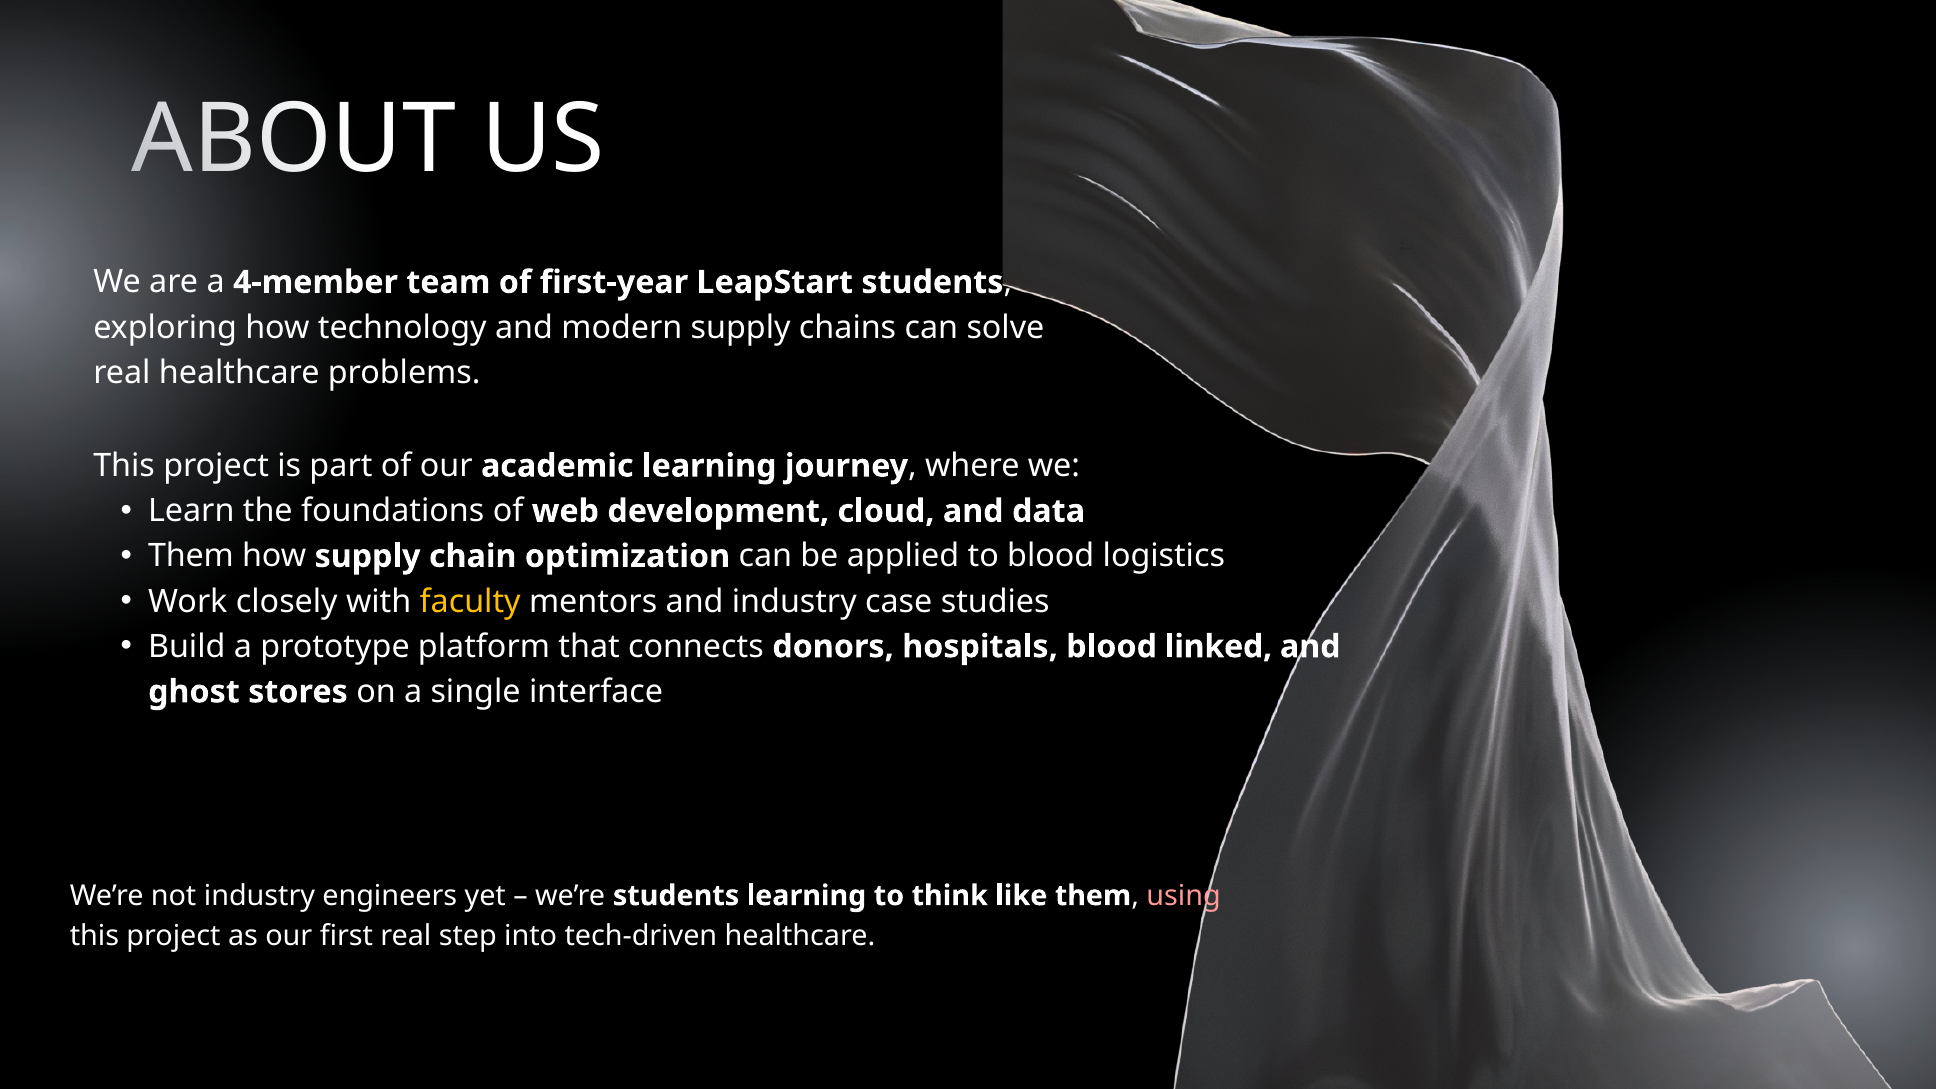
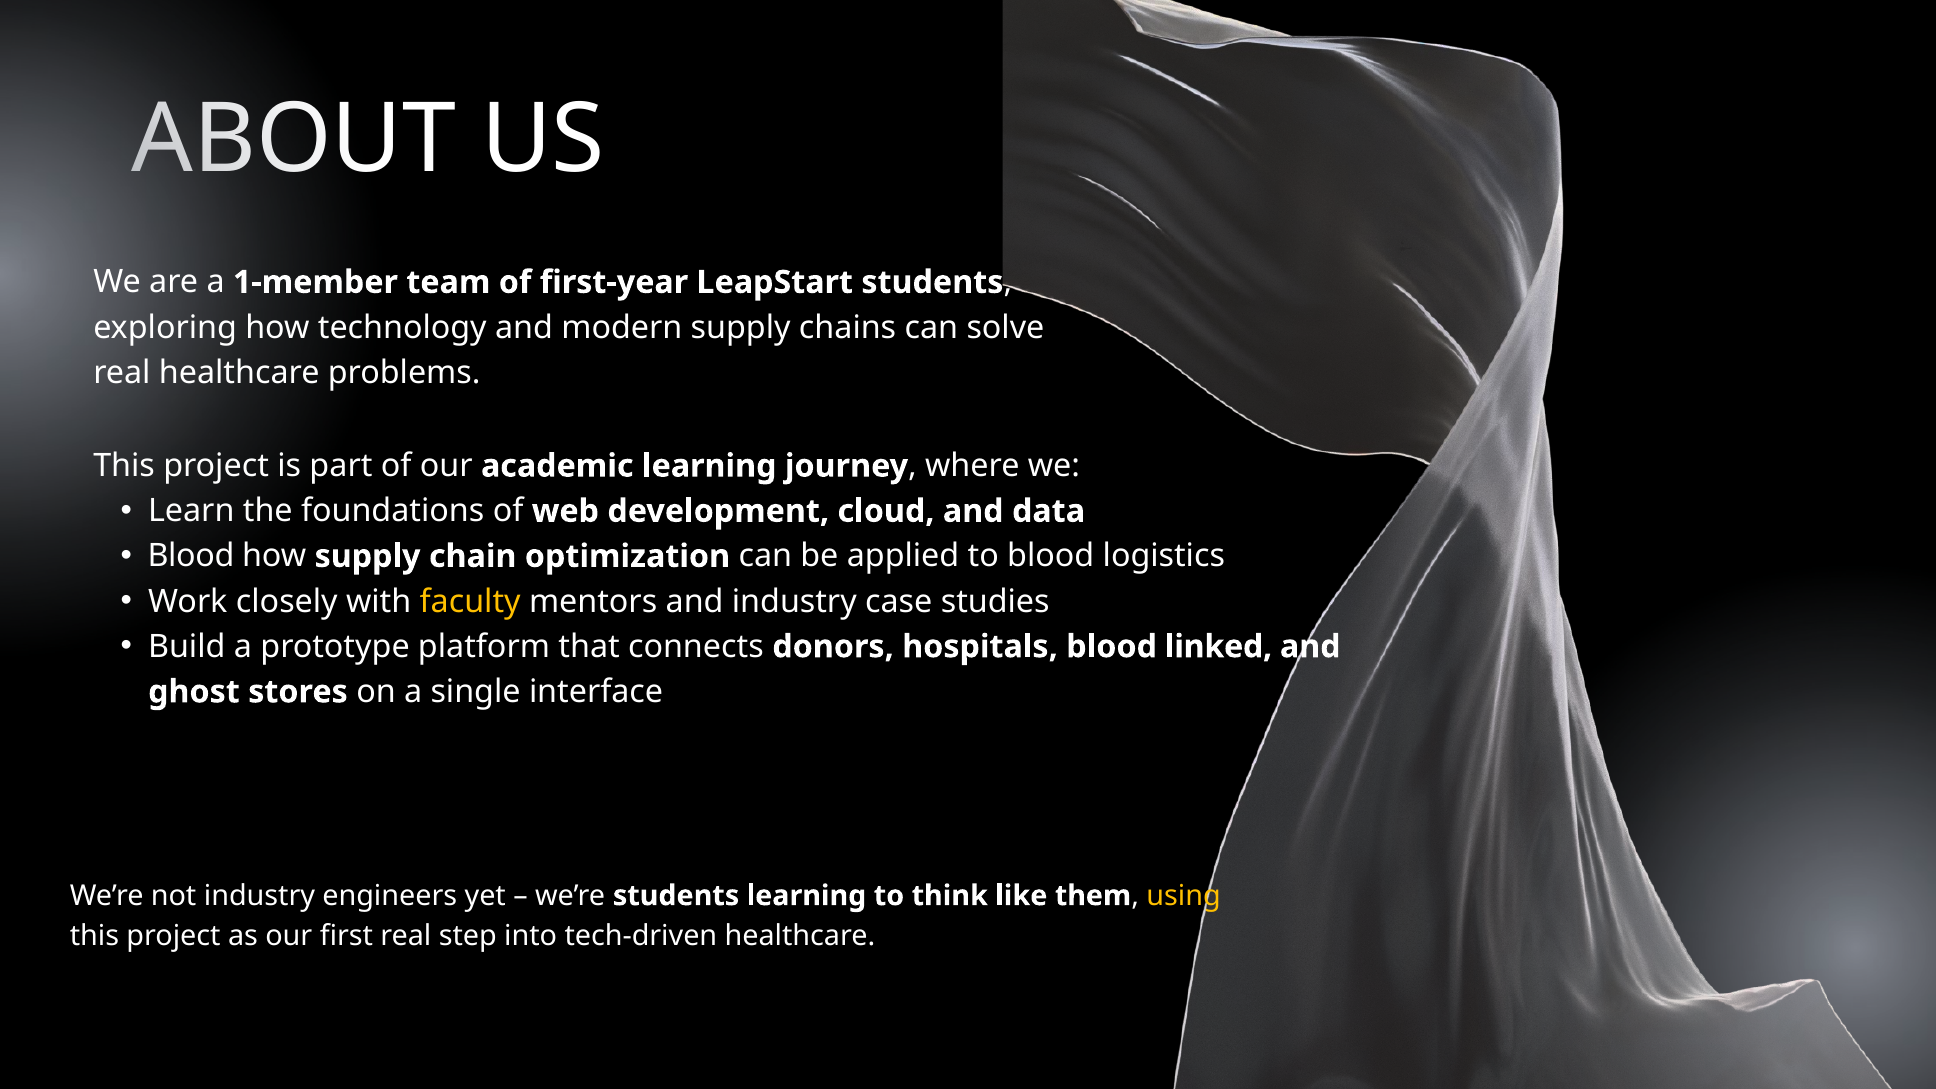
4‑member: 4‑member -> 1‑member (315, 282)
Them: Them -> Blood (191, 556)
using colour: pink -> yellow (1184, 896)
